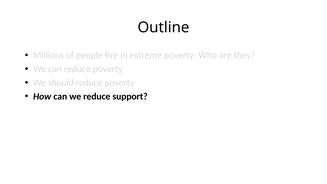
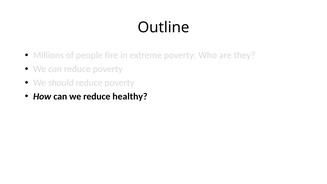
support: support -> healthy (130, 96)
